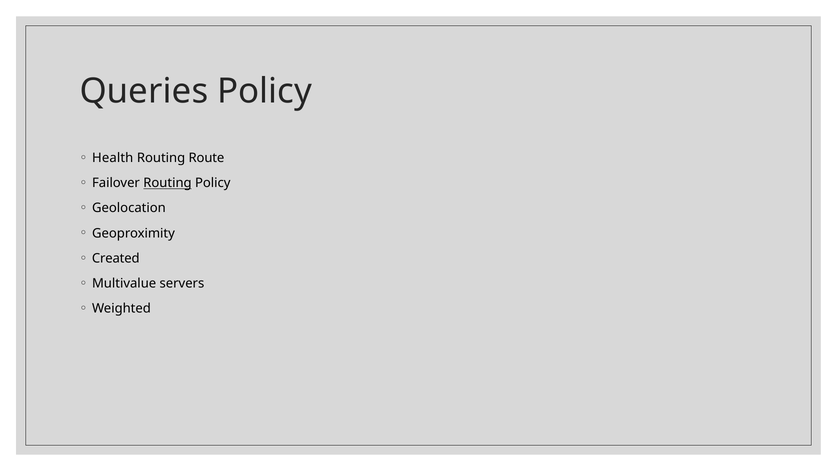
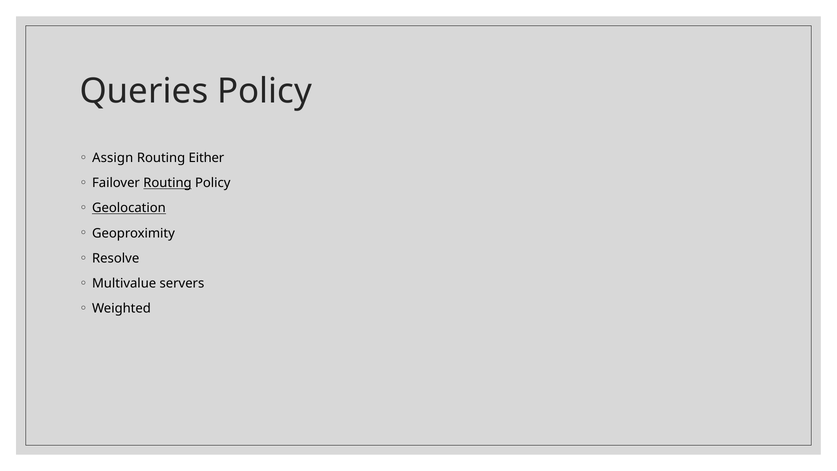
Health: Health -> Assign (113, 158)
Route: Route -> Either (206, 158)
Geolocation underline: none -> present (129, 208)
Created: Created -> Resolve (116, 258)
